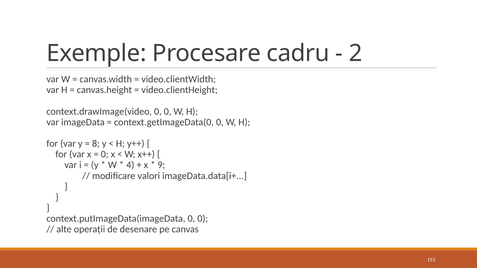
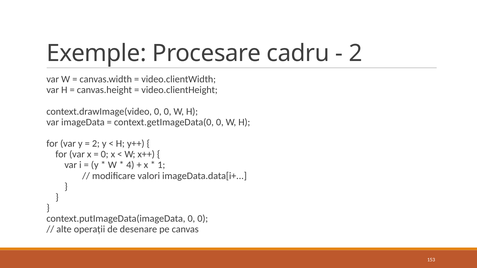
8: 8 -> 2 (96, 144)
9: 9 -> 1 (161, 165)
